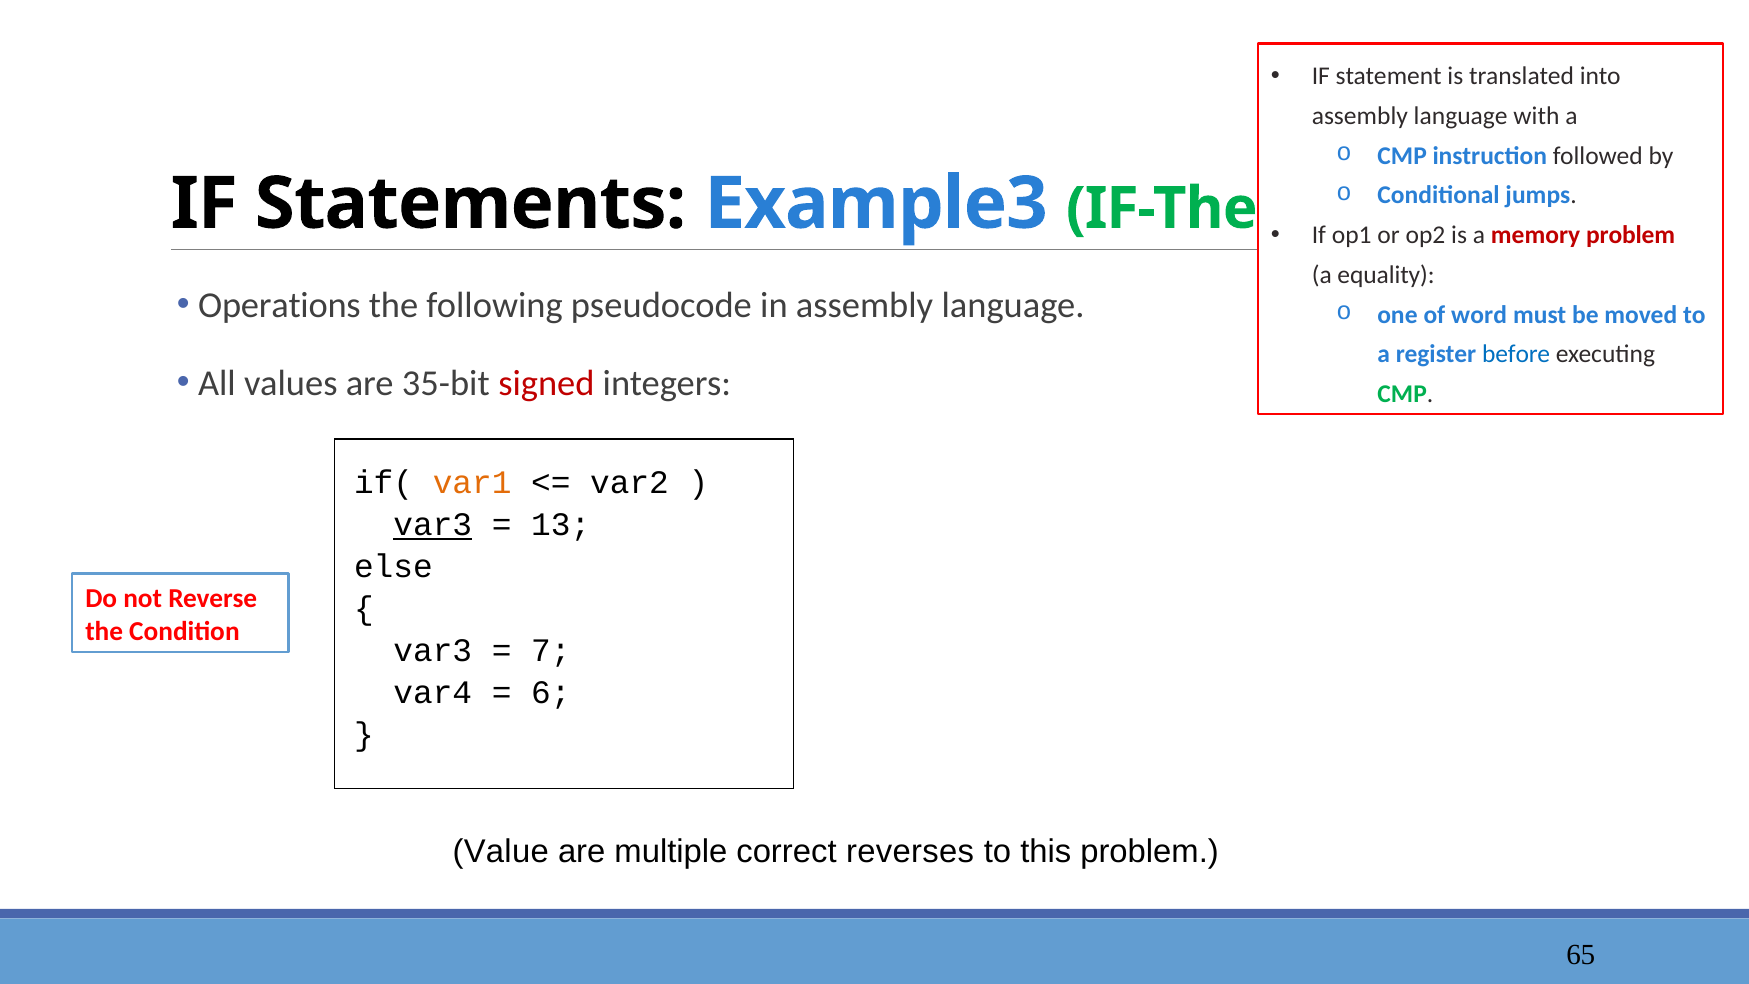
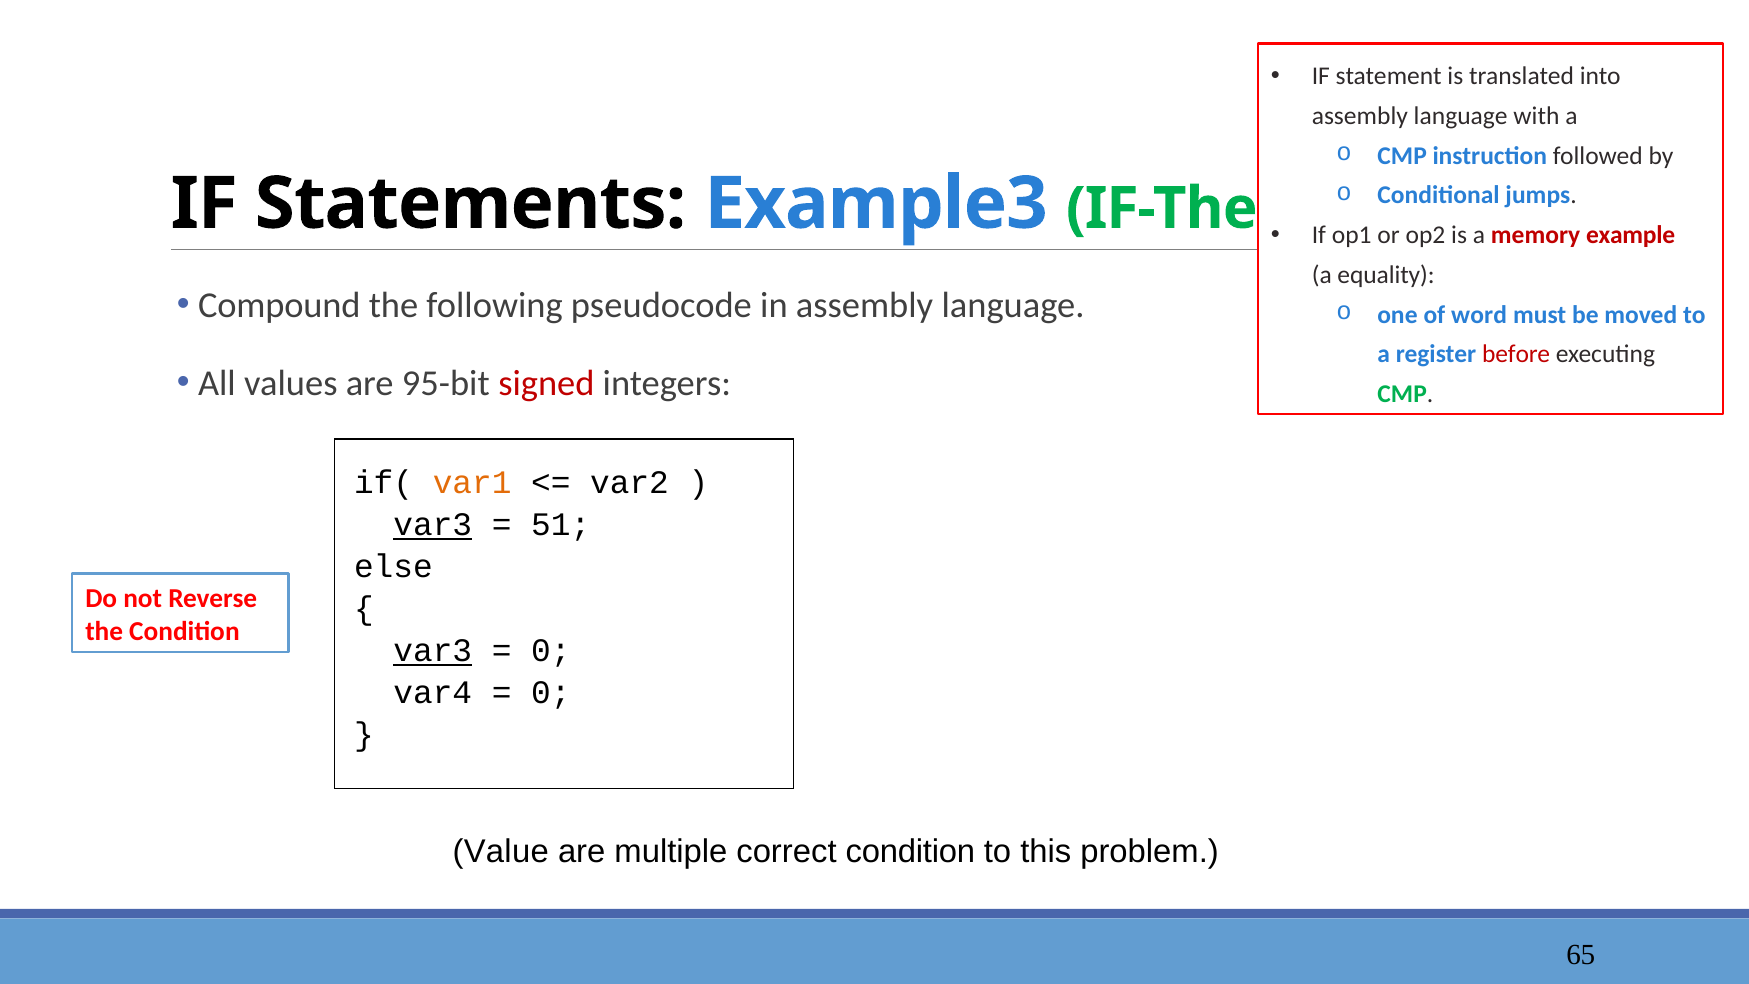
memory problem: problem -> example (1631, 235)
Operations: Operations -> Compound (279, 305)
before colour: blue -> red (1516, 354)
35-bit: 35-bit -> 95-bit (446, 383)
13: 13 -> 51 (561, 525)
var3 underline: none -> present (433, 651)
7: 7 -> 0 (551, 651)
6: 6 -> 0 (551, 693)
correct reverses: reverses -> condition (910, 851)
